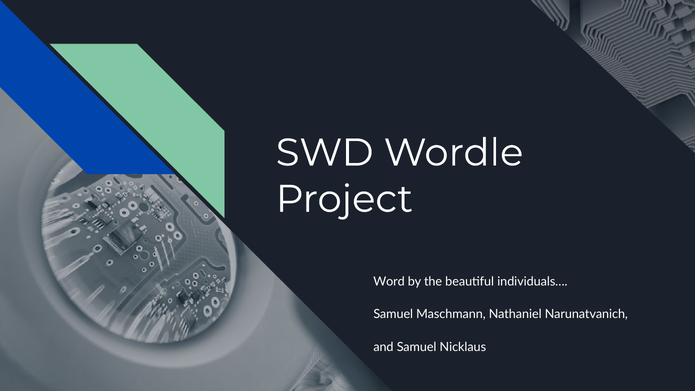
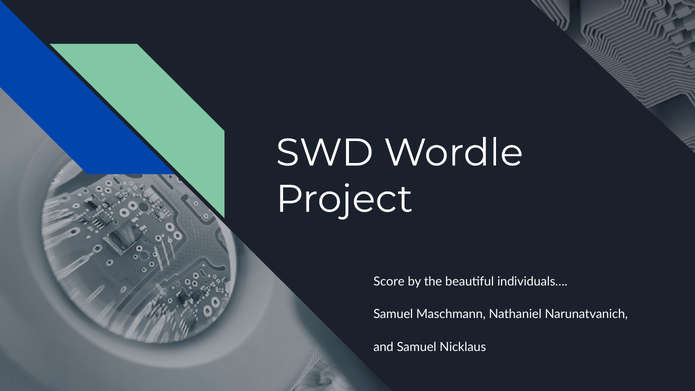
Word: Word -> Score (389, 281)
